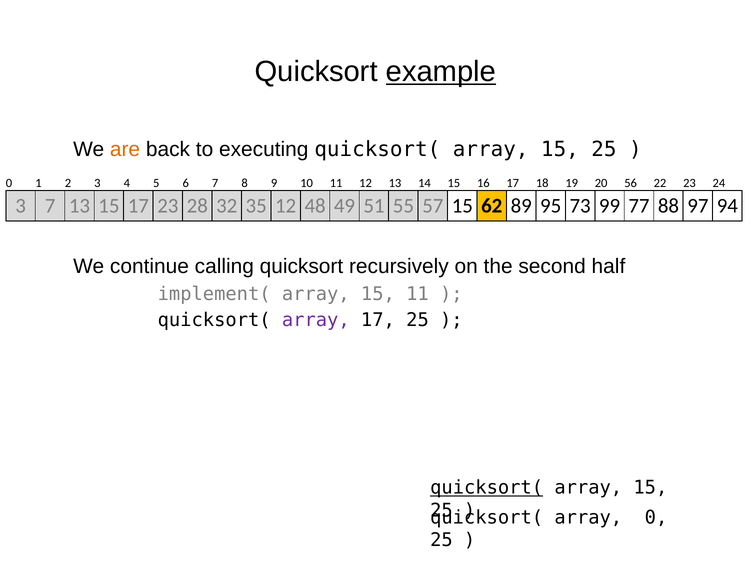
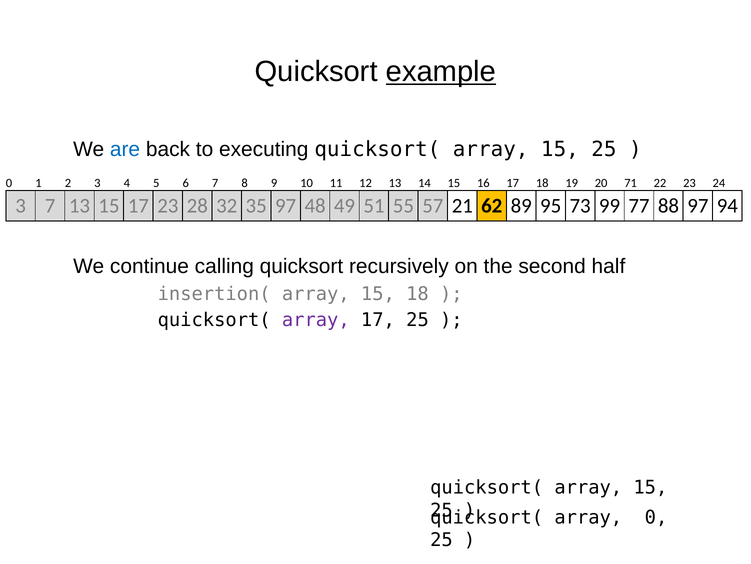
are colour: orange -> blue (125, 149)
56: 56 -> 71 (631, 183)
35 12: 12 -> 97 (286, 206)
57 15: 15 -> 21 (462, 206)
implement(: implement( -> insertion( (214, 293)
15 11: 11 -> 18 (417, 293)
quicksort( underline: present -> none (487, 487)
